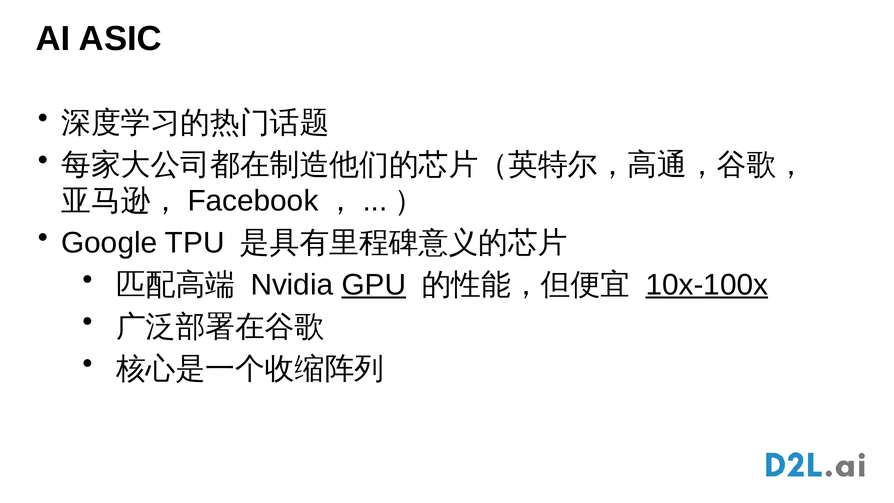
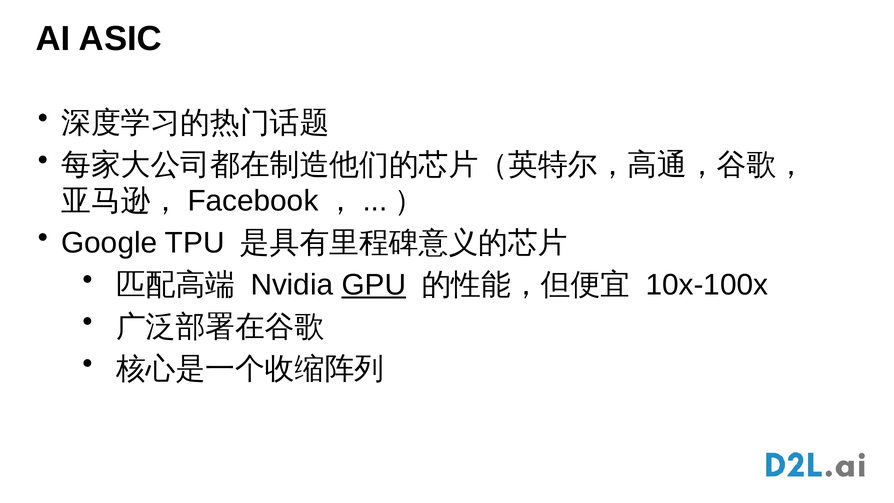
10x-100x underline: present -> none (707, 285)
